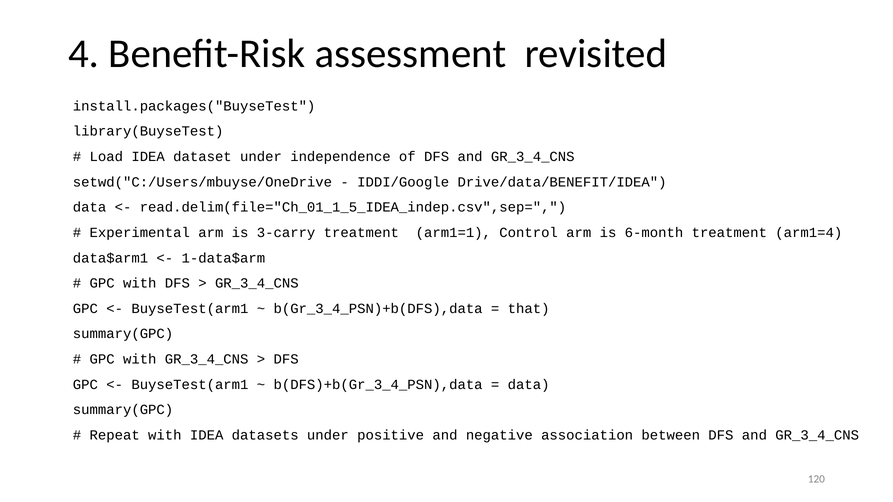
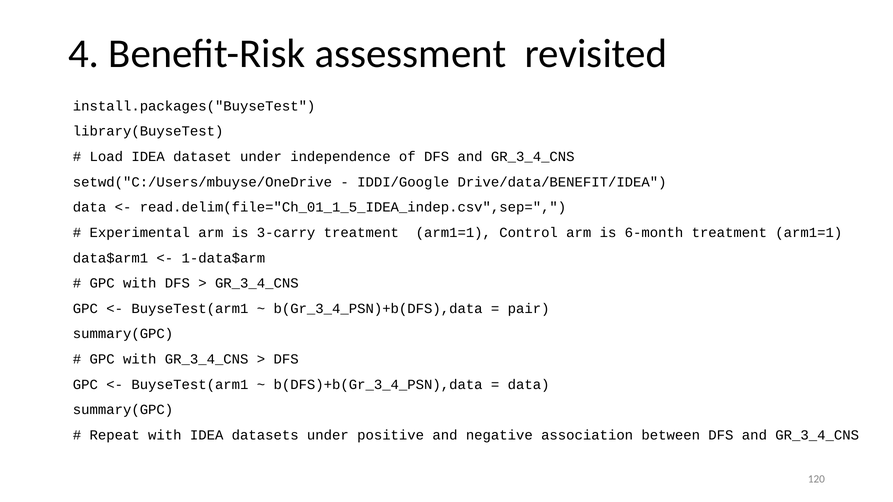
6-month treatment arm1=4: arm1=4 -> arm1=1 (809, 233)
that: that -> pair (529, 309)
